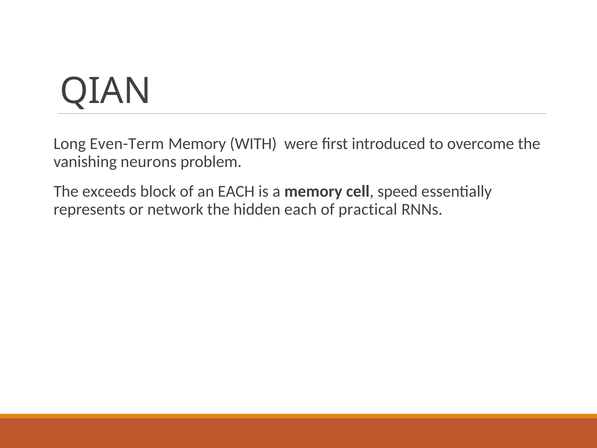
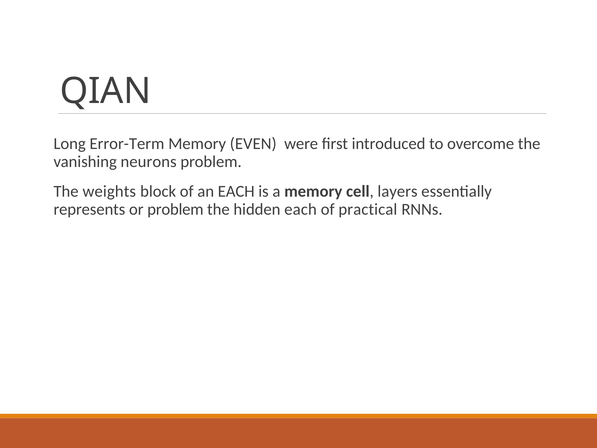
Even-Term: Even-Term -> Error-Term (127, 144)
WITH: WITH -> EVEN (253, 144)
exceeds: exceeds -> weights (109, 191)
speed: speed -> layers (398, 191)
or network: network -> problem (175, 209)
